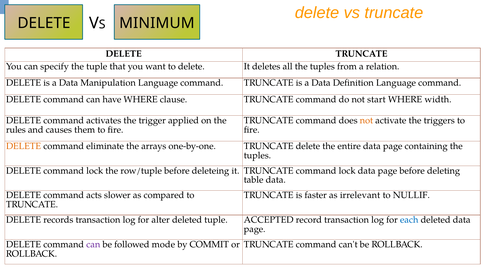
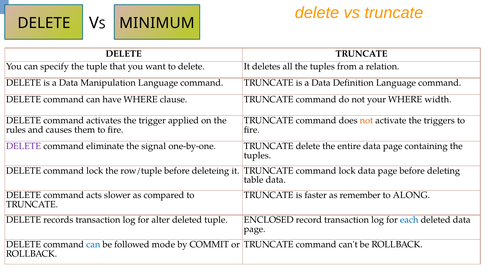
start: start -> your (376, 99)
DELETE colour: orange -> purple (24, 146)
arrays: arrays -> signal (154, 146)
irrelevant: irrelevant -> remember (360, 195)
NULLIF: NULLIF -> ALONG (411, 195)
ACCEPTED: ACCEPTED -> ENCLOSED (269, 219)
can colour: purple -> blue (93, 244)
